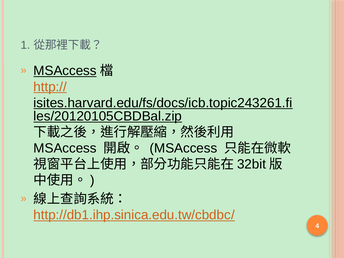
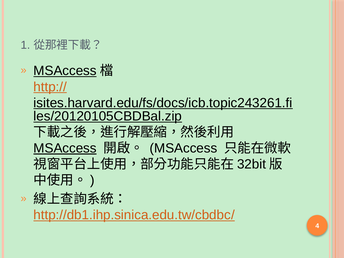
MSAccess underline: none -> present (65, 148)
